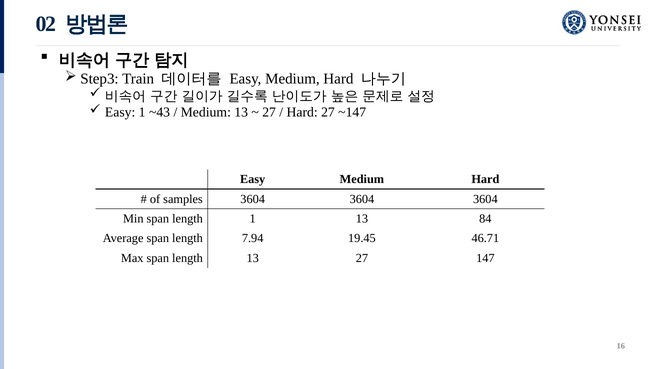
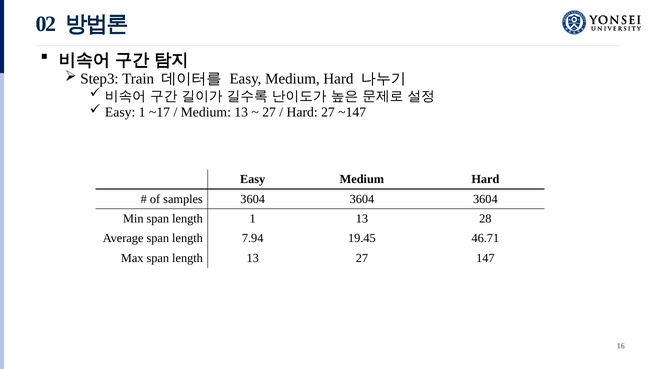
~43: ~43 -> ~17 (160, 112)
84: 84 -> 28 (485, 219)
